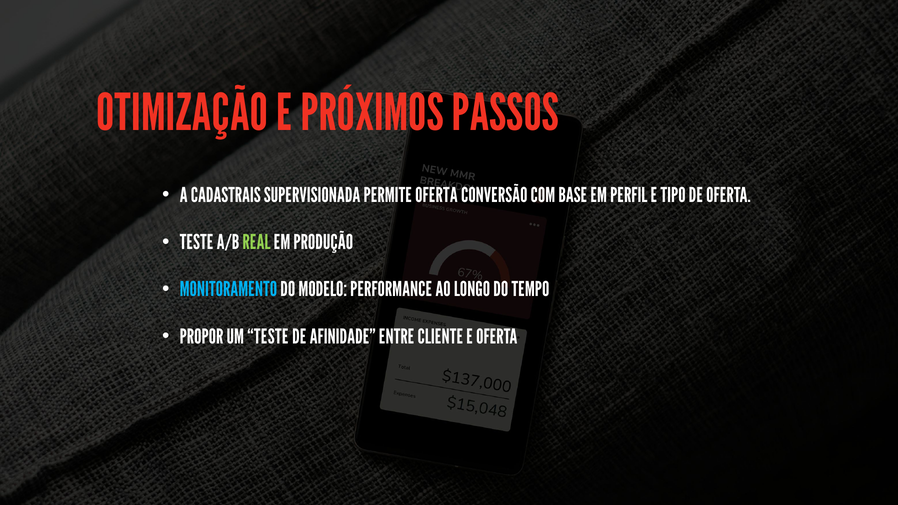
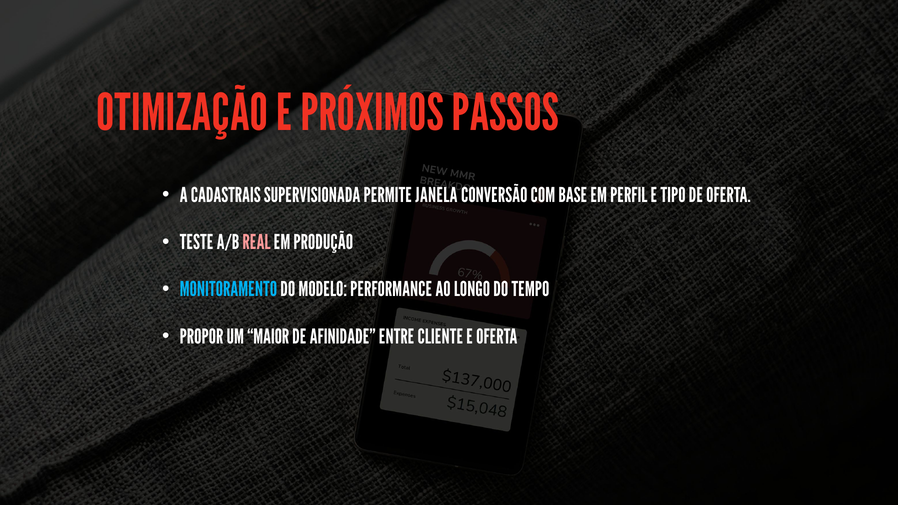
PERMITE OFERTA: OFERTA -> JANELA (436, 195)
REAL colour: light green -> pink (257, 242)
UM TESTE: TESTE -> MAIOR (268, 337)
